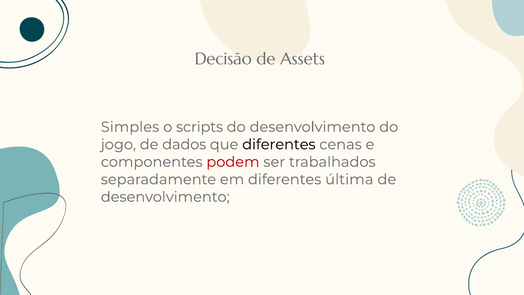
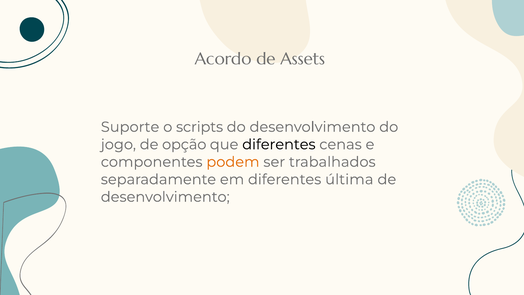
Decisão: Decisão -> Acordo (223, 59)
Simples: Simples -> Suporte (130, 127)
dados: dados -> opção (184, 144)
podem colour: red -> orange (233, 162)
